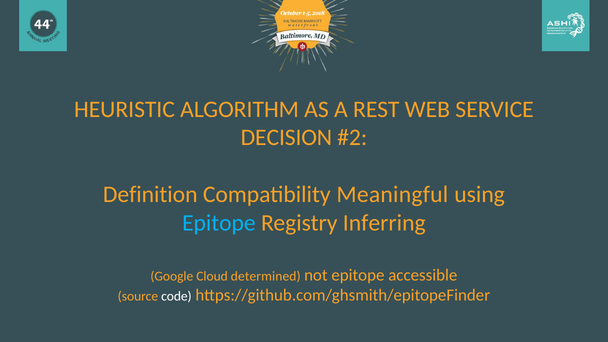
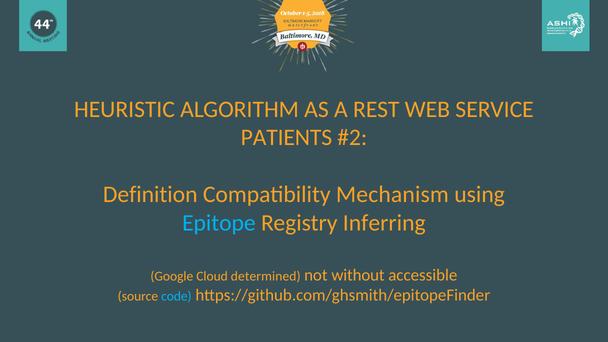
DECISION: DECISION -> PATIENTS (286, 138)
Meaningful: Meaningful -> Mechanism (392, 194)
not epitope: epitope -> without (358, 275)
code colour: white -> light blue (176, 296)
